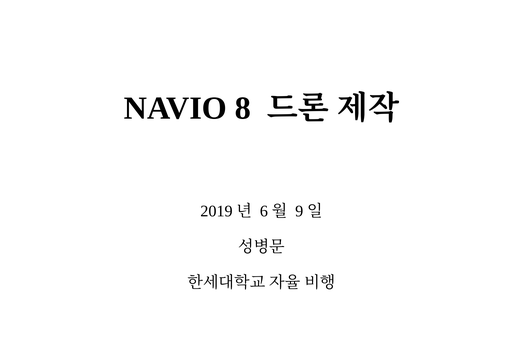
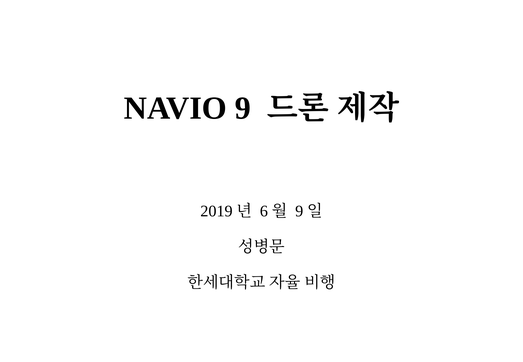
8: 8 -> 9 (243, 108)
